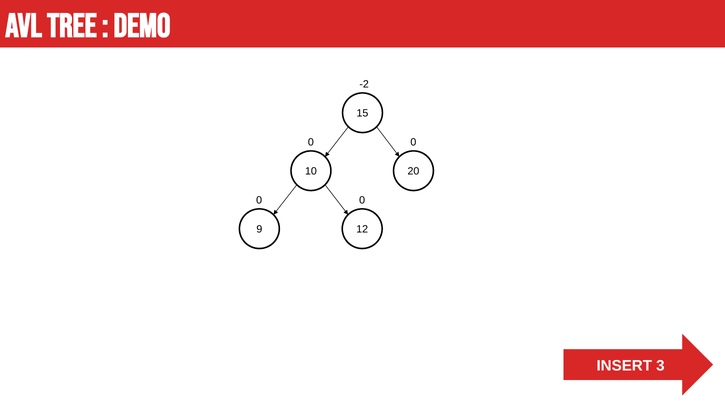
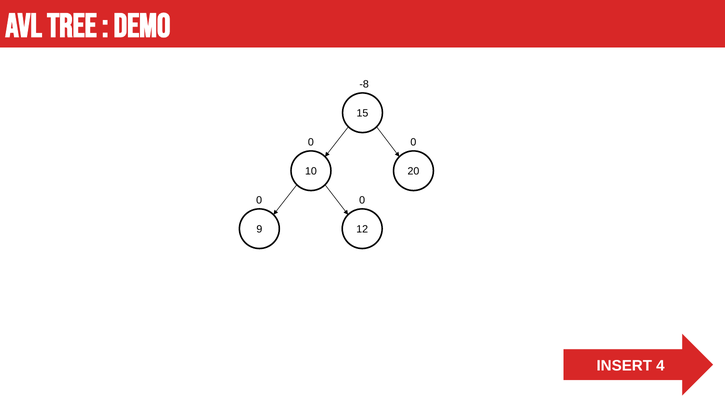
-2: -2 -> -8 (364, 84)
3: 3 -> 4 (660, 366)
